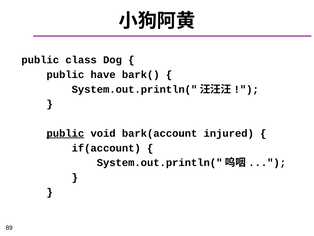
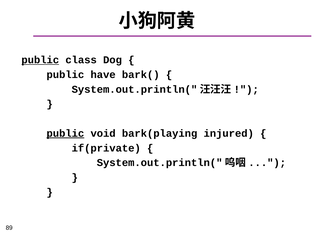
public underline: none -> present (40, 60)
bark(account: bark(account -> bark(playing (160, 133)
if(account: if(account -> if(private (106, 148)
